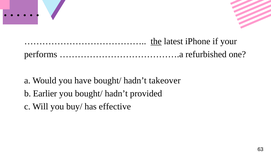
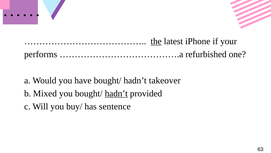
Earlier: Earlier -> Mixed (45, 93)
hadn’t underline: none -> present (116, 93)
effective: effective -> sentence (115, 106)
